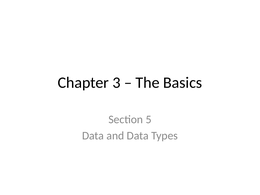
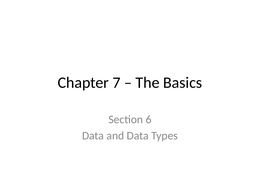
3: 3 -> 7 (117, 83)
5: 5 -> 6 (149, 120)
